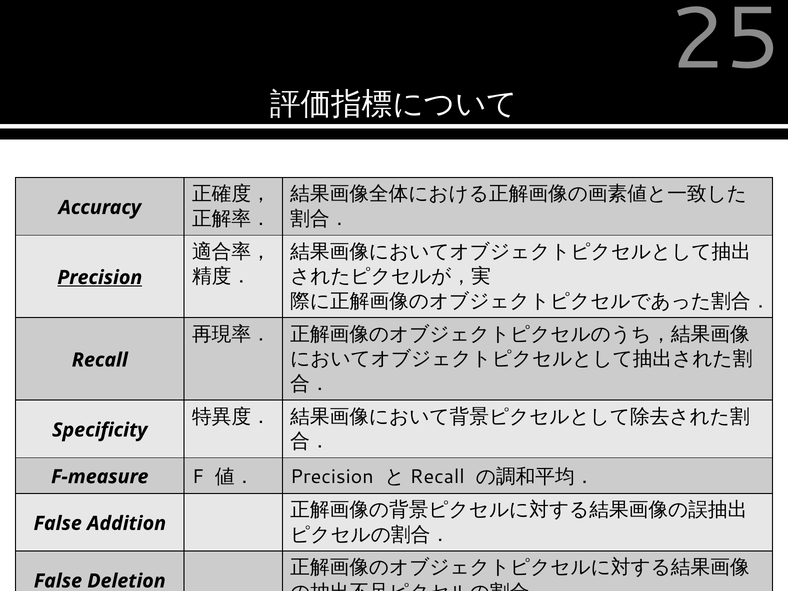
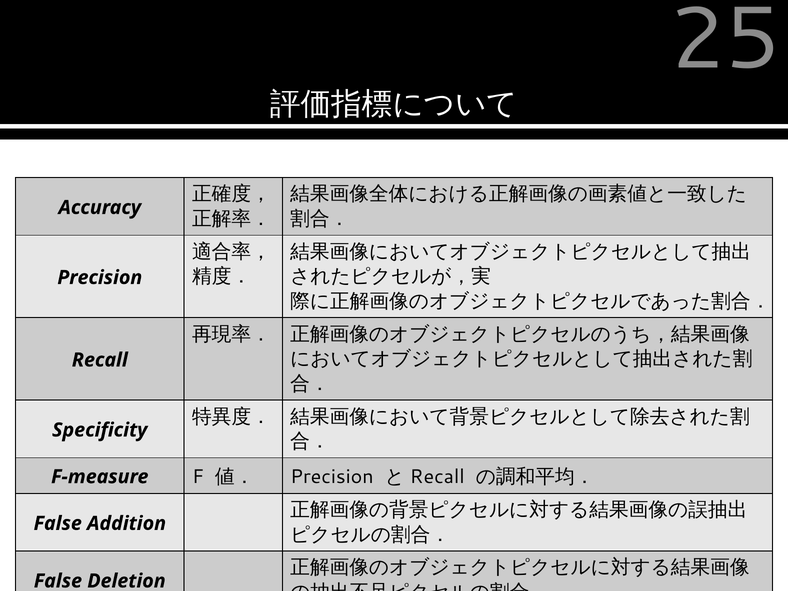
Precision underline: present -> none (100, 278)
